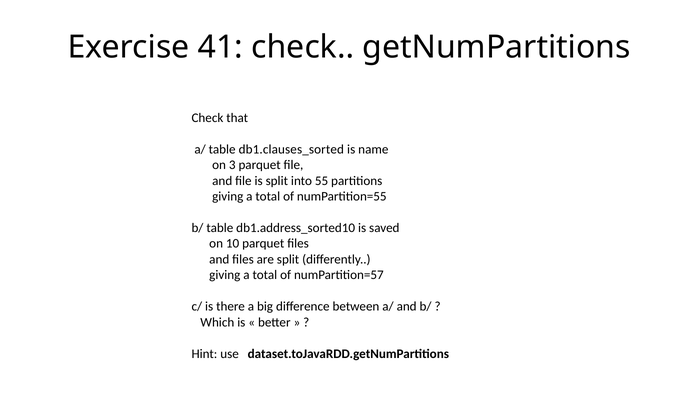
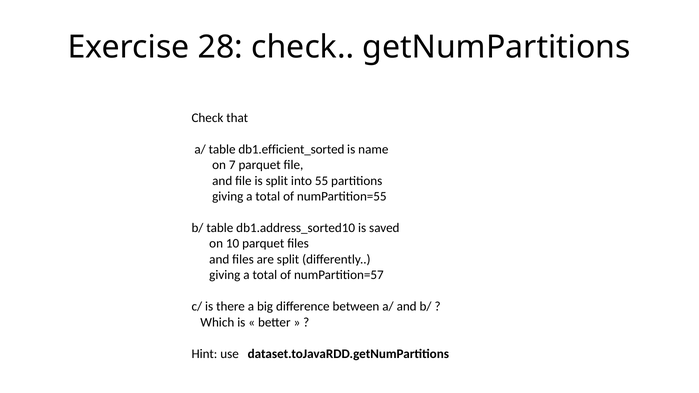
41: 41 -> 28 (220, 47)
db1.clauses_sorted: db1.clauses_sorted -> db1.efficient_sorted (291, 149)
3: 3 -> 7 (232, 165)
